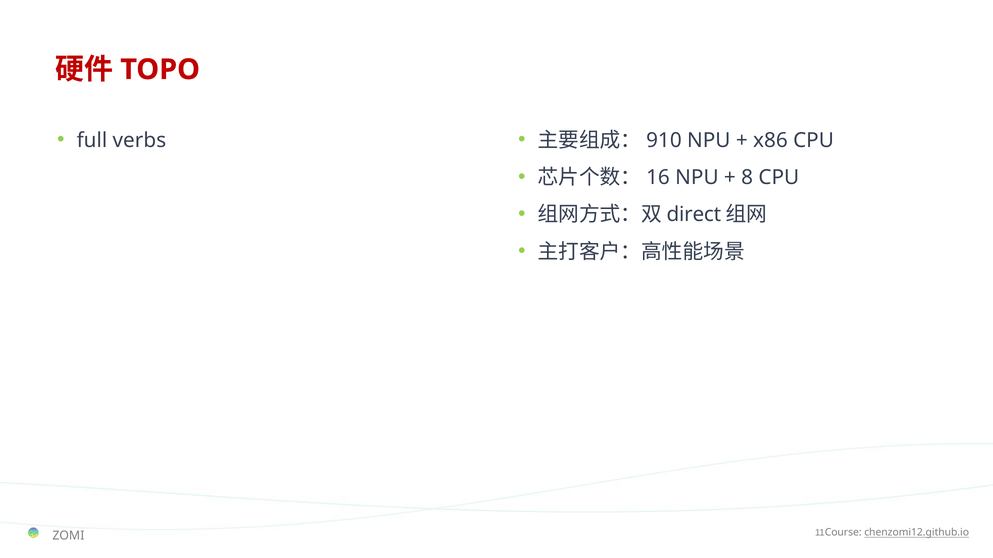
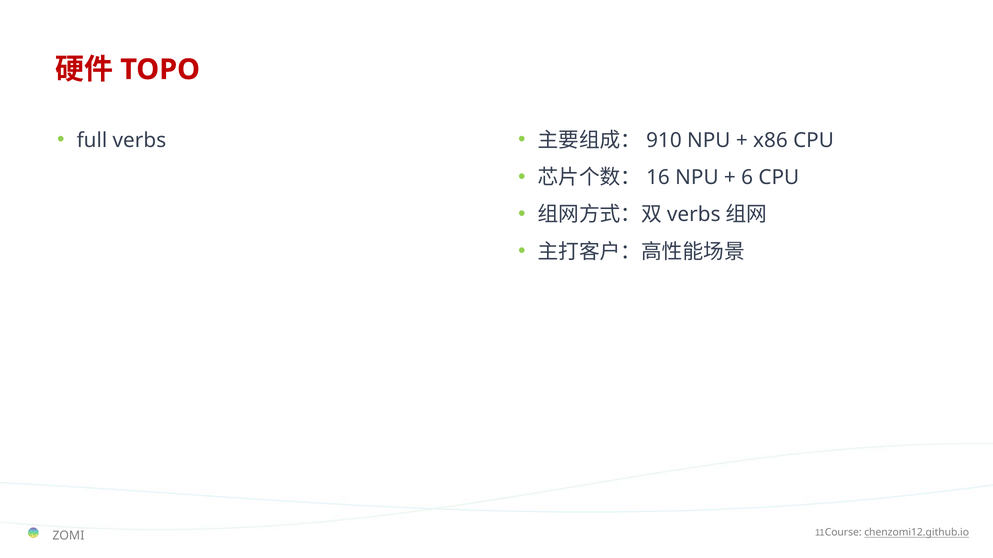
8: 8 -> 6 (747, 178)
direct: direct -> verbs (694, 215)
